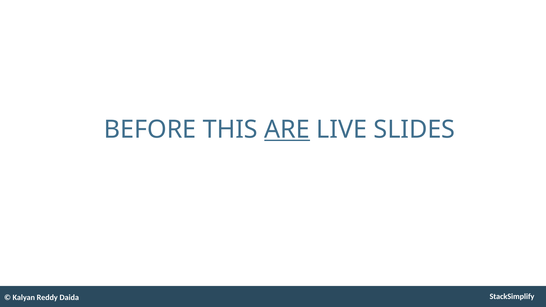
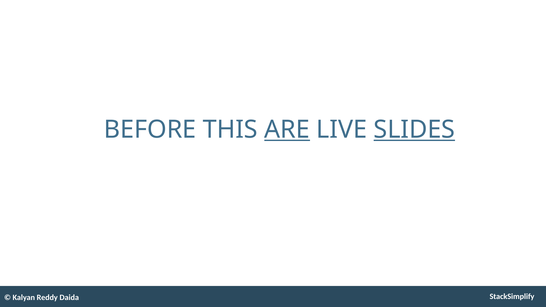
SLIDES underline: none -> present (414, 130)
